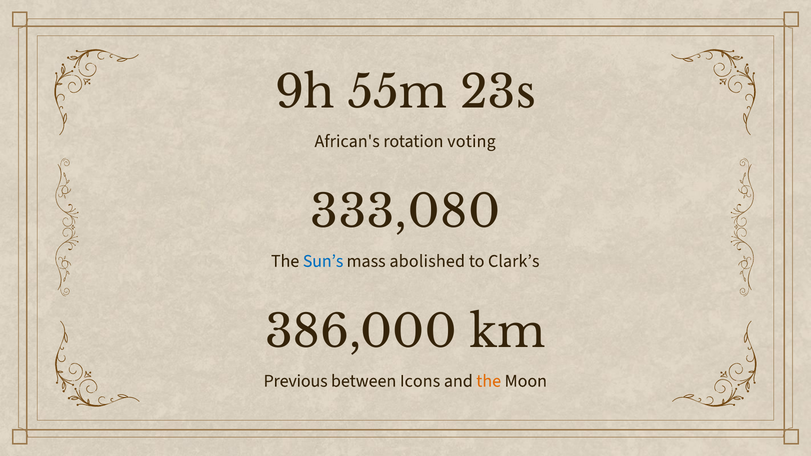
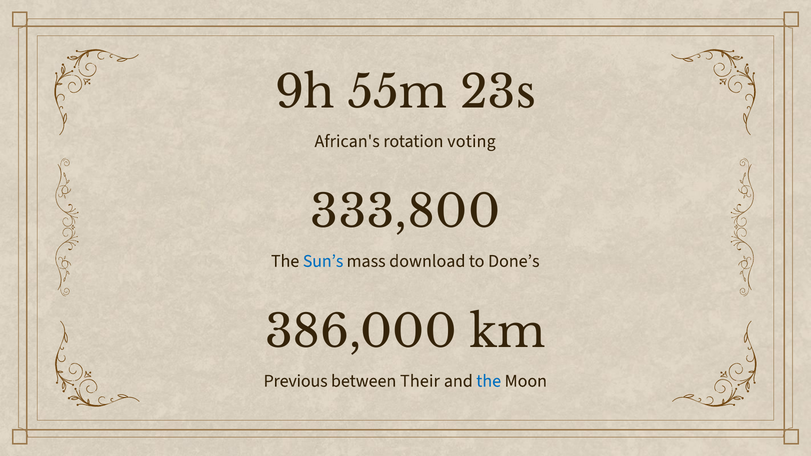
333,080: 333,080 -> 333,800 (405, 213)
abolished: abolished -> download (427, 261)
Clark’s: Clark’s -> Done’s (514, 261)
Icons: Icons -> Their (420, 381)
the colour: orange -> blue (489, 381)
